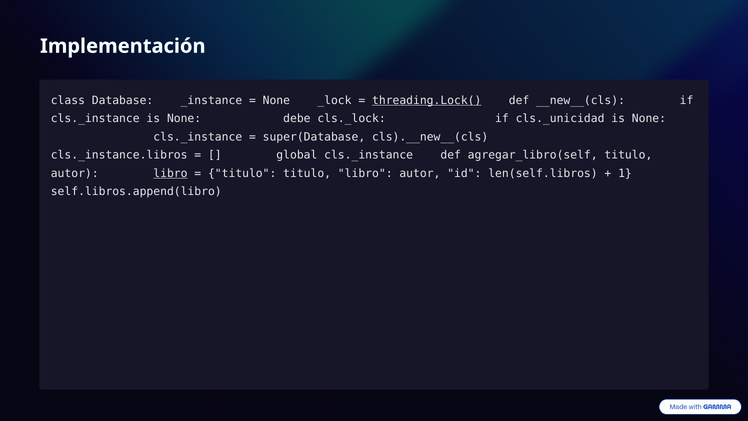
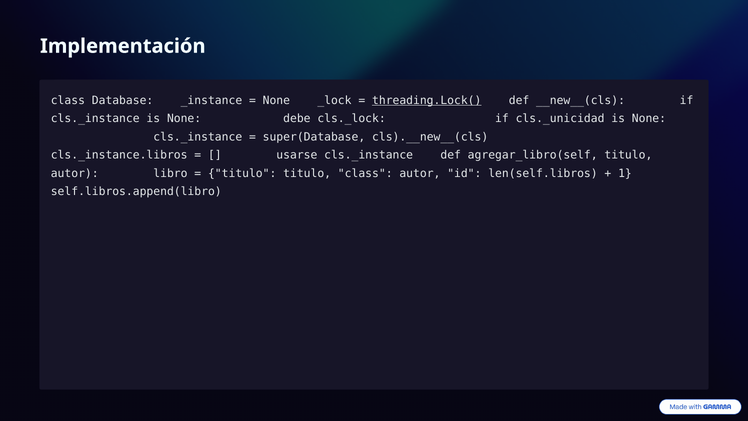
global: global -> usarse (297, 155)
libro underline: present -> none (170, 173)
titulo libro: libro -> class (365, 173)
